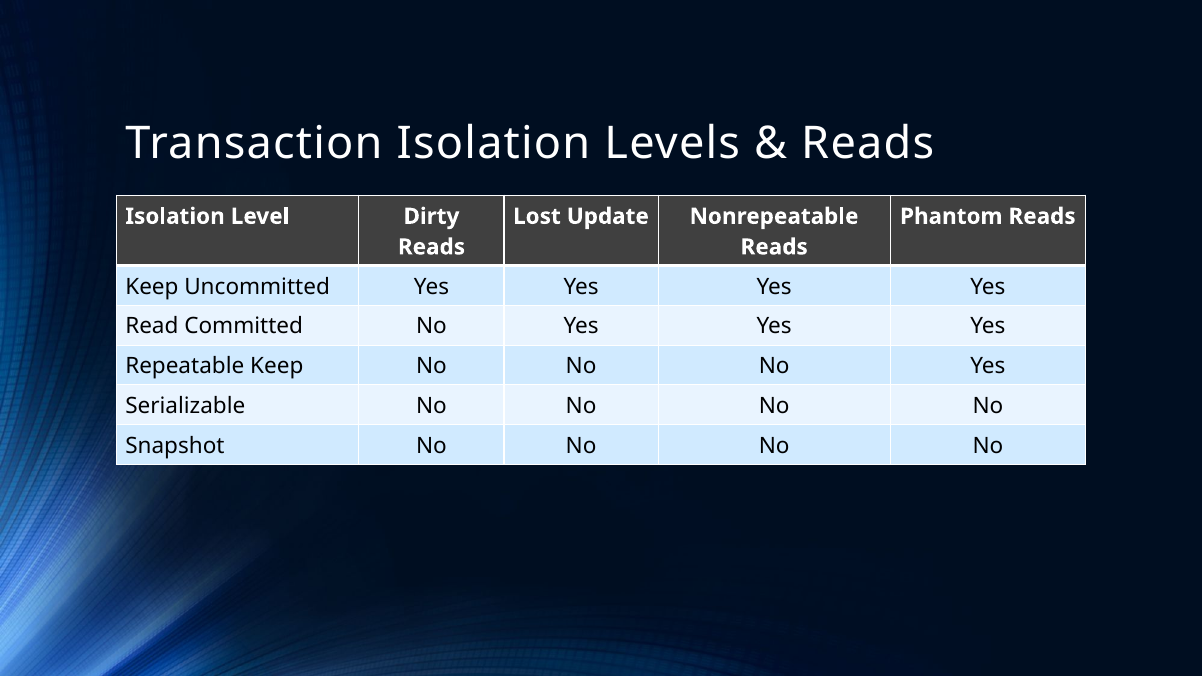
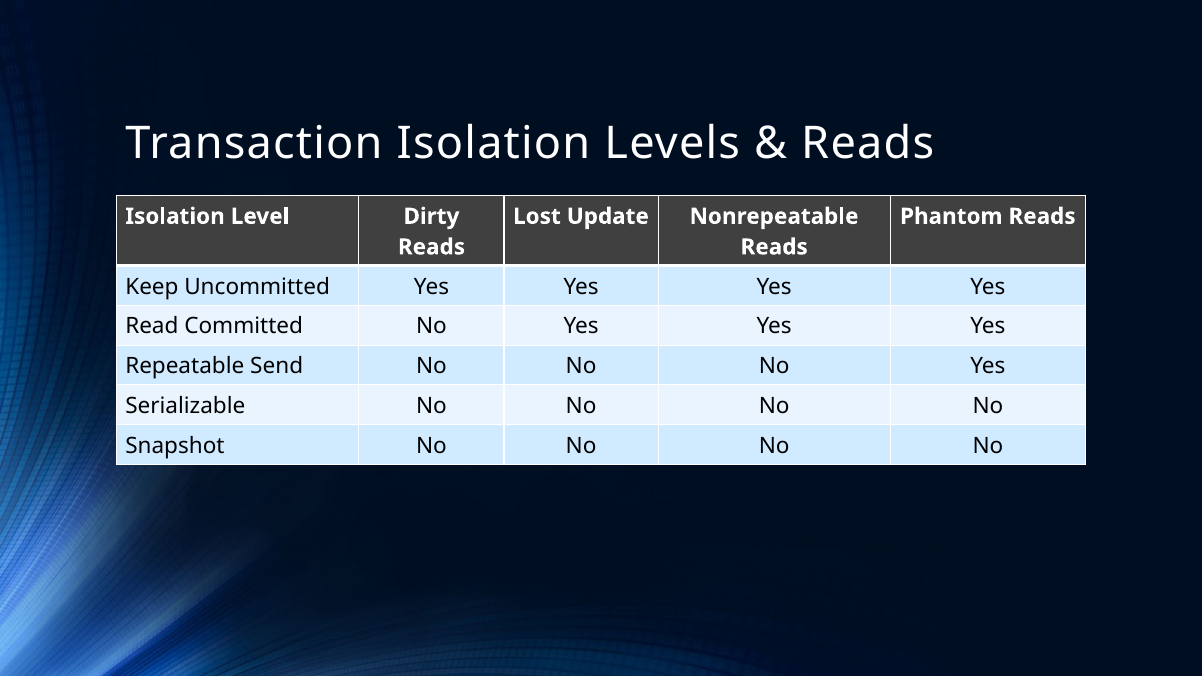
Repeatable Keep: Keep -> Send (277, 366)
